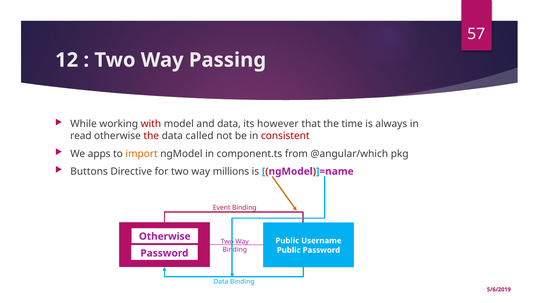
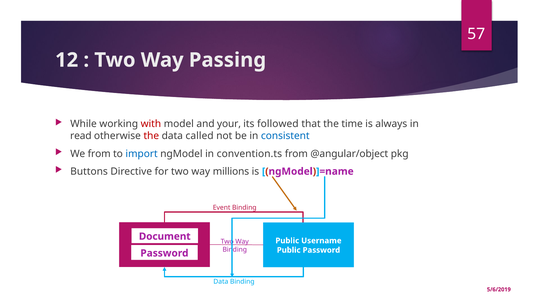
and data: data -> your (229, 124)
however: however -> followed (278, 124)
consistent colour: red -> blue (285, 136)
We apps: apps -> from (99, 154)
import colour: orange -> blue (142, 154)
component.ts: component.ts -> convention.ts (249, 154)
@angular/which: @angular/which -> @angular/object (349, 154)
Otherwise: Otherwise -> Document (165, 237)
